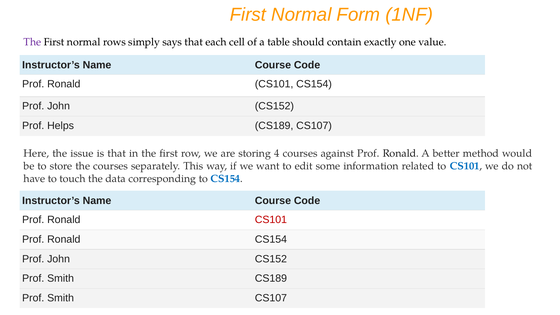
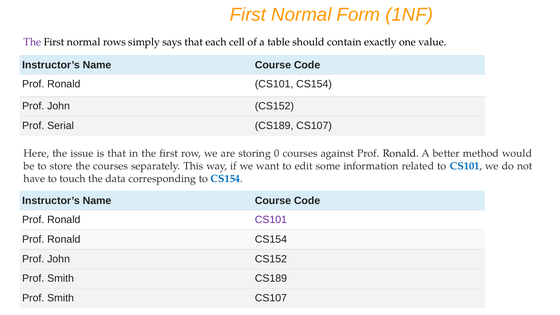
Helps: Helps -> Serial (61, 126)
4: 4 -> 0 (277, 153)
CS101 colour: red -> purple (271, 220)
